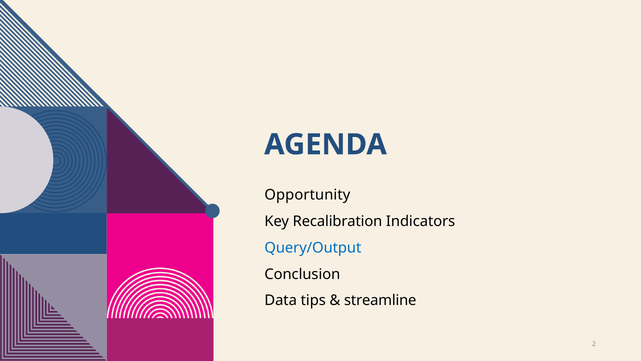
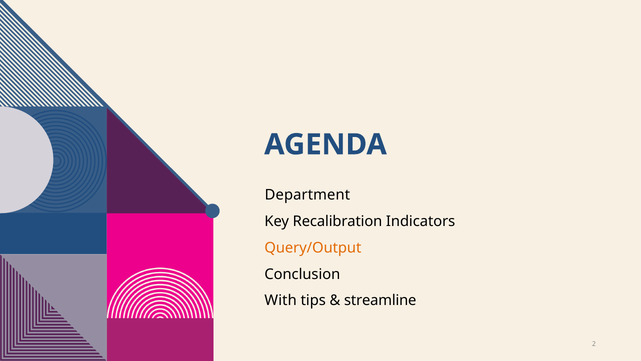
Opportunity: Opportunity -> Department (307, 195)
Query/Output colour: blue -> orange (313, 247)
Data: Data -> With (281, 300)
